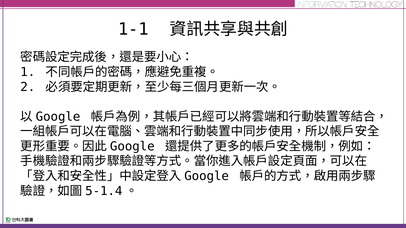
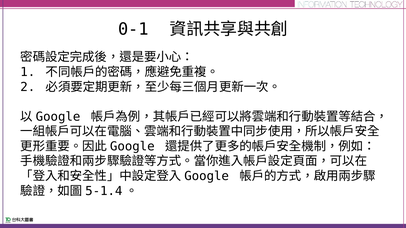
1-1: 1-1 -> 0-1 (133, 29)
